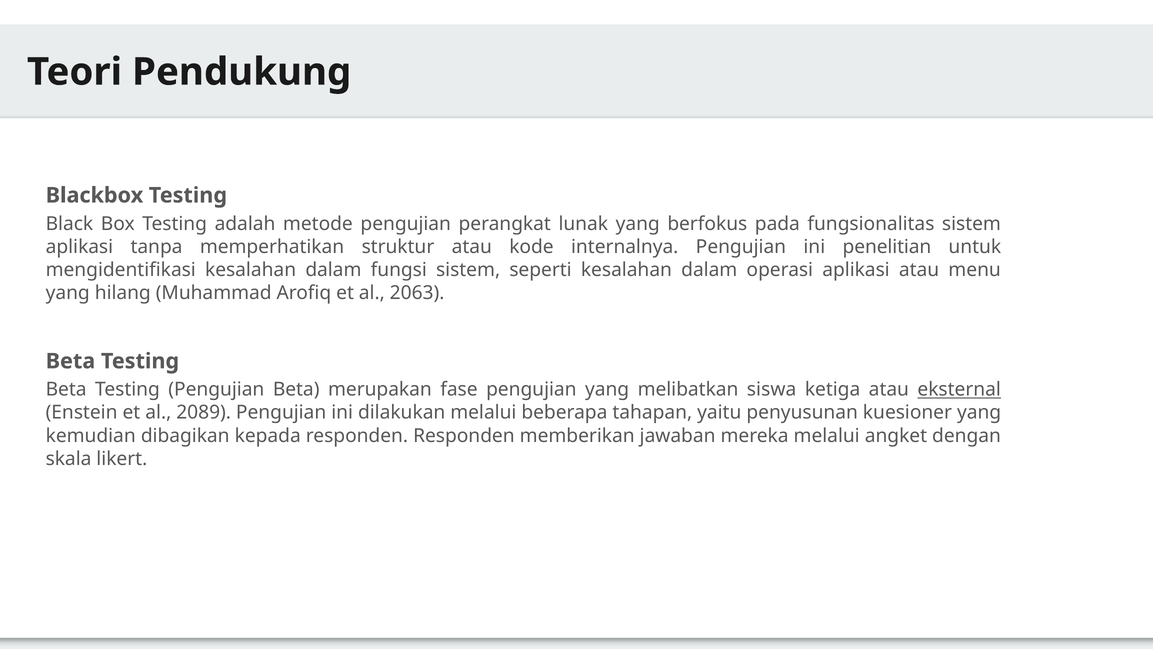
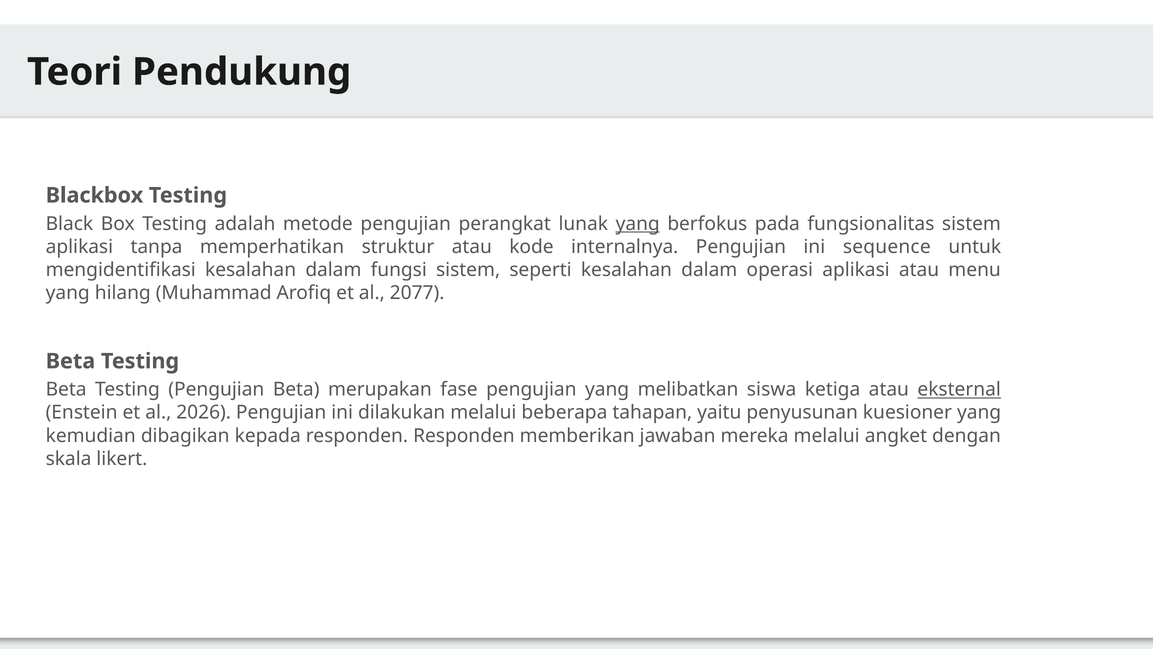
yang underline: none -> present (638, 224)
penelitian: penelitian -> sequence (887, 247)
2063: 2063 -> 2077 (417, 293)
2089: 2089 -> 2026 (204, 412)
